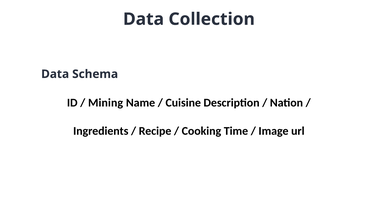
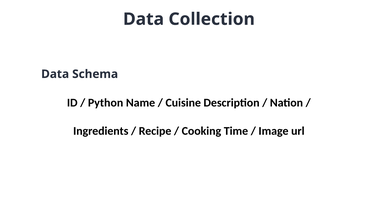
Mining: Mining -> Python (106, 103)
